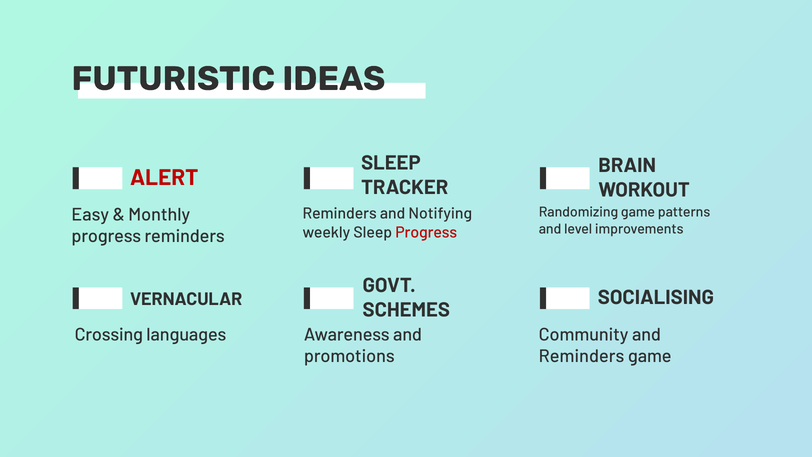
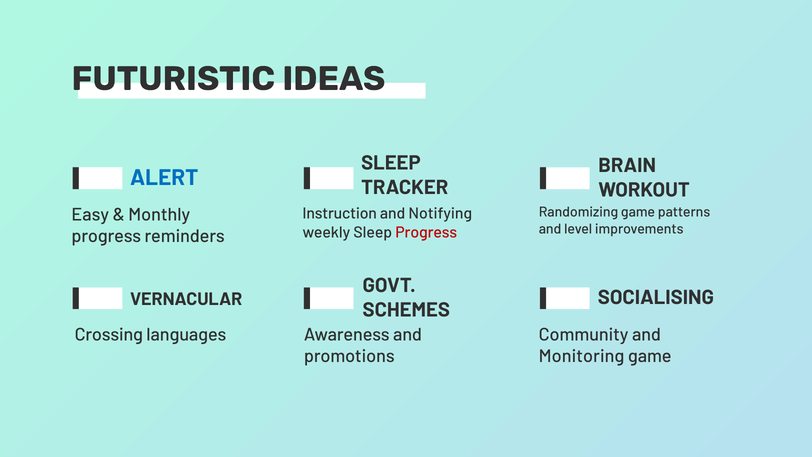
ALERT colour: red -> blue (164, 178)
Reminders: Reminders -> Instruction (340, 213)
Reminders: Reminders -> Monitoring (582, 356)
